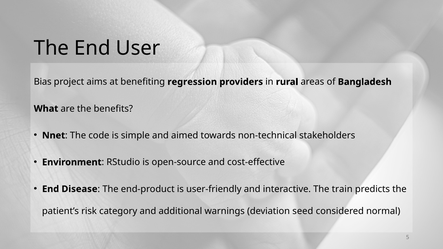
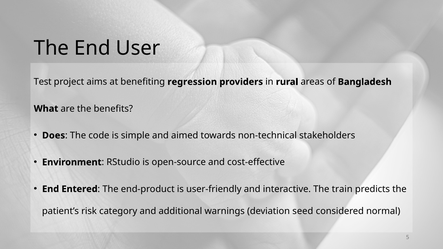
Bias: Bias -> Test (43, 82)
Nnet: Nnet -> Does (54, 136)
Disease: Disease -> Entered (80, 189)
